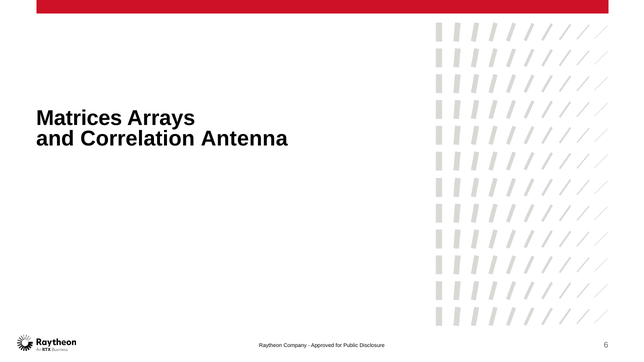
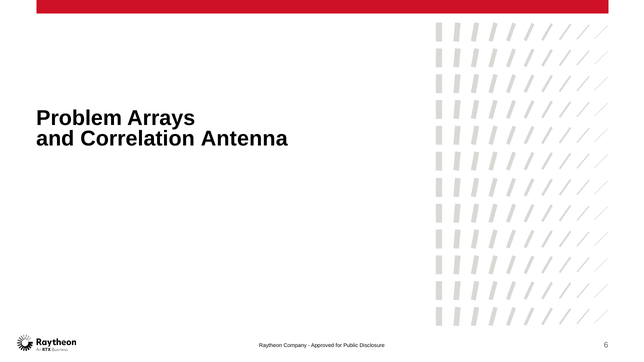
Matrices: Matrices -> Problem (79, 118)
